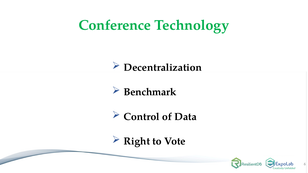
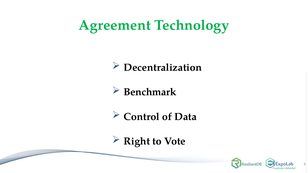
Conference: Conference -> Agreement (115, 25)
